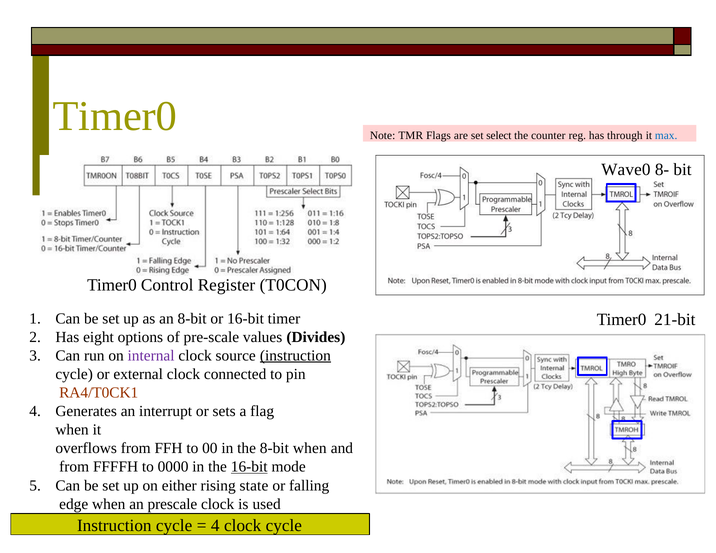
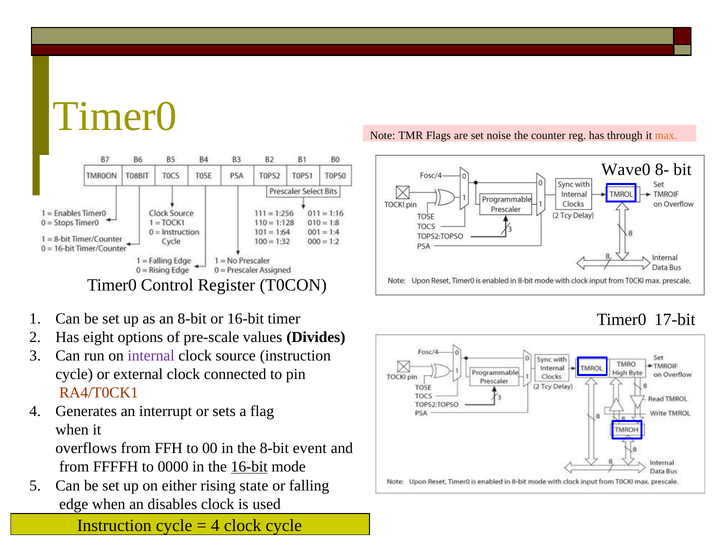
select: select -> noise (499, 136)
max colour: blue -> orange (666, 136)
21-bit: 21-bit -> 17-bit (675, 320)
instruction underline: present -> none (295, 356)
8-bit when: when -> event (310, 448)
prescale: prescale -> disables (172, 505)
